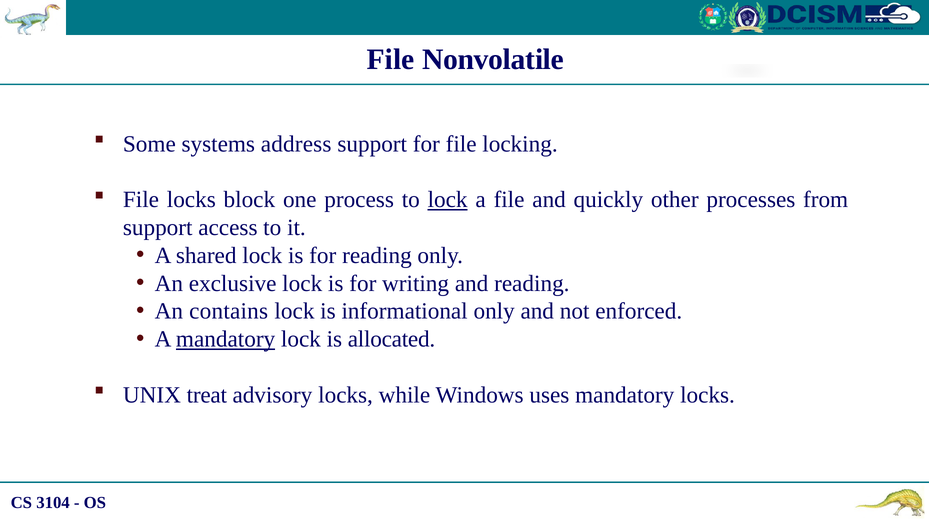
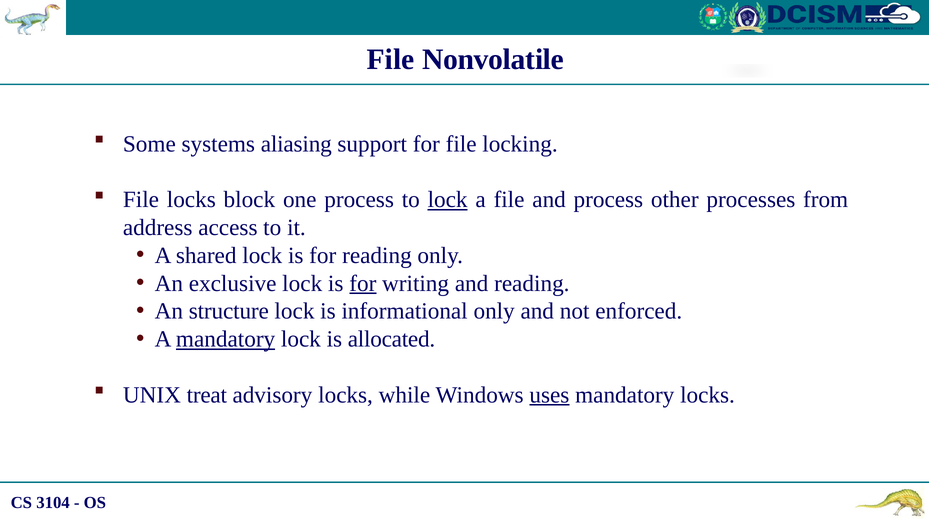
address: address -> aliasing (296, 144)
and quickly: quickly -> process (608, 199)
support: support -> address (158, 227)
for underline: none -> present (363, 283)
contains: contains -> structure (229, 311)
uses underline: none -> present (549, 395)
